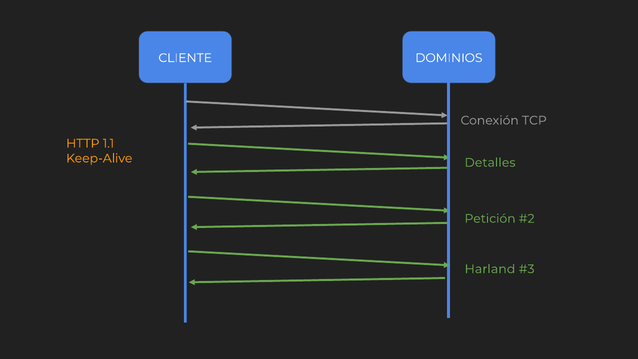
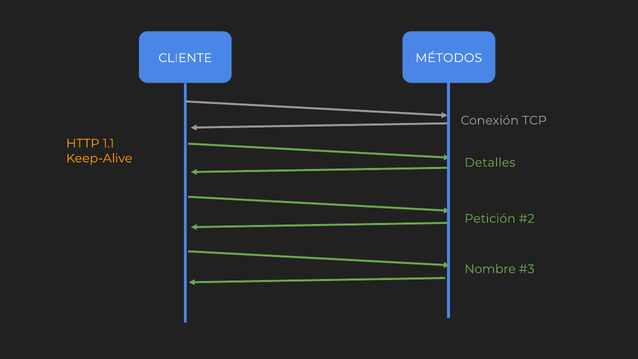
DOMINIOS: DOMINIOS -> MÉTODOS (449, 58)
Harland: Harland -> Nombre (490, 269)
